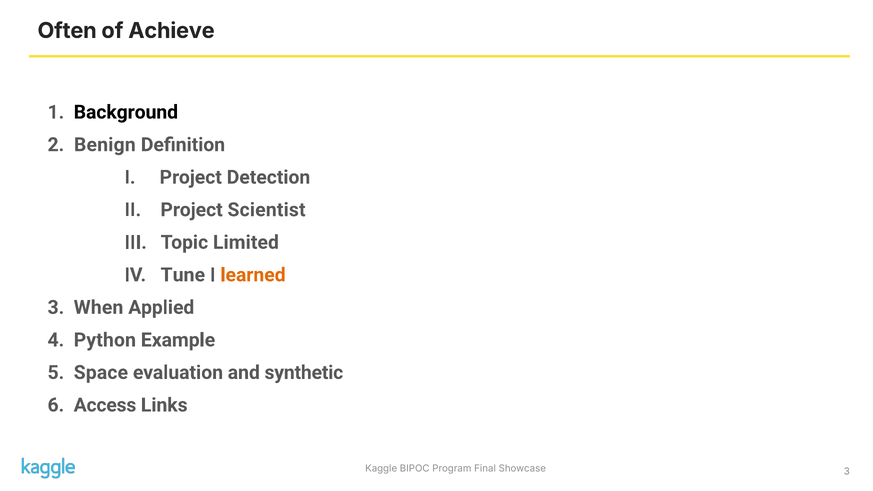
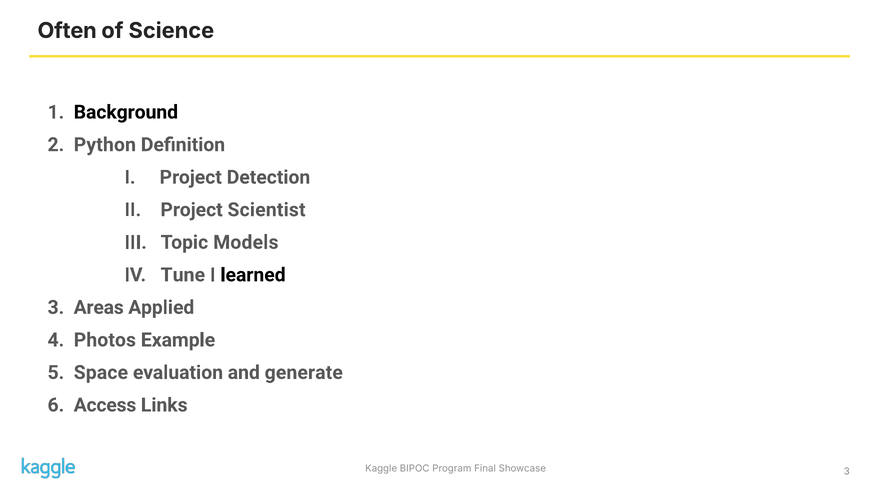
Achieve: Achieve -> Science (171, 31)
Benign: Benign -> Python (105, 145)
Limited: Limited -> Models (246, 242)
learned colour: orange -> black (253, 275)
When: When -> Areas (99, 308)
Python: Python -> Photos (105, 340)
synthetic: synthetic -> generate (304, 373)
